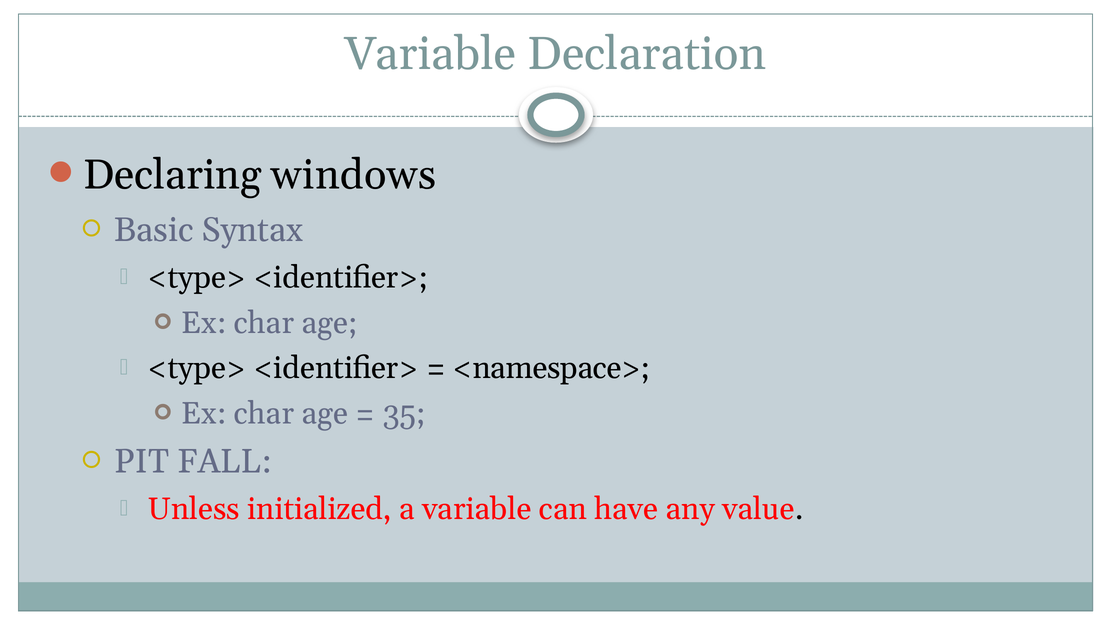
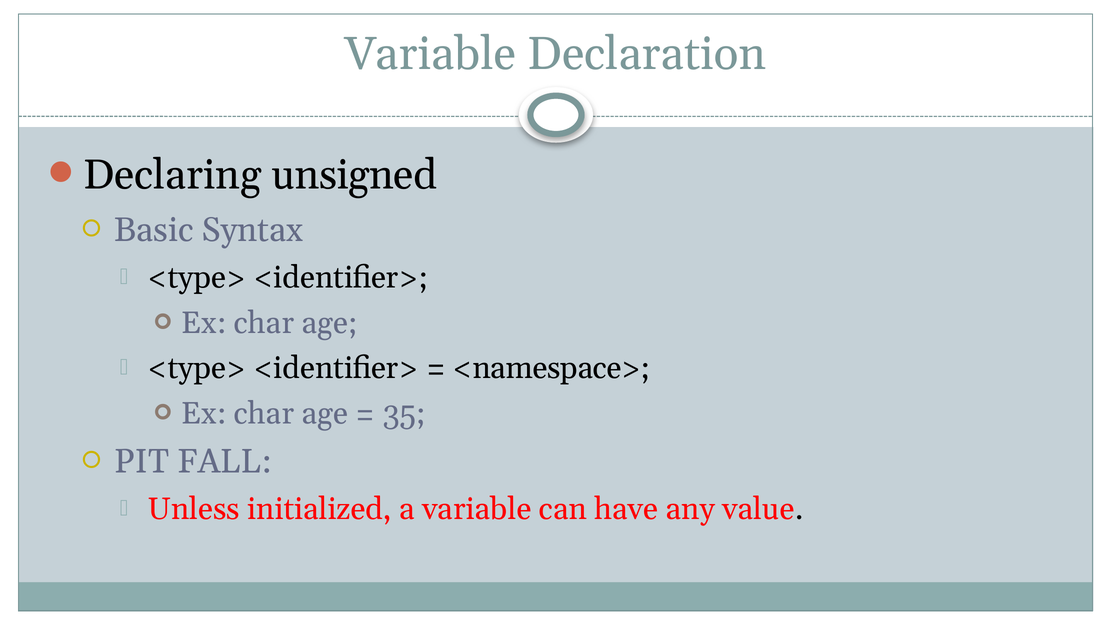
windows: windows -> unsigned (354, 175)
